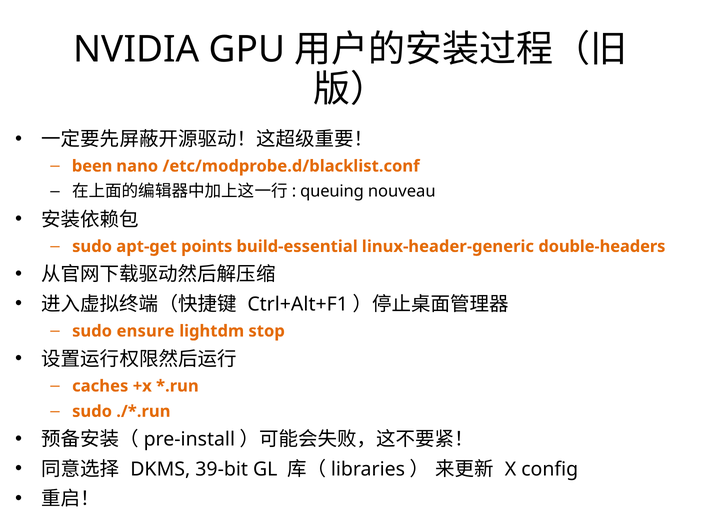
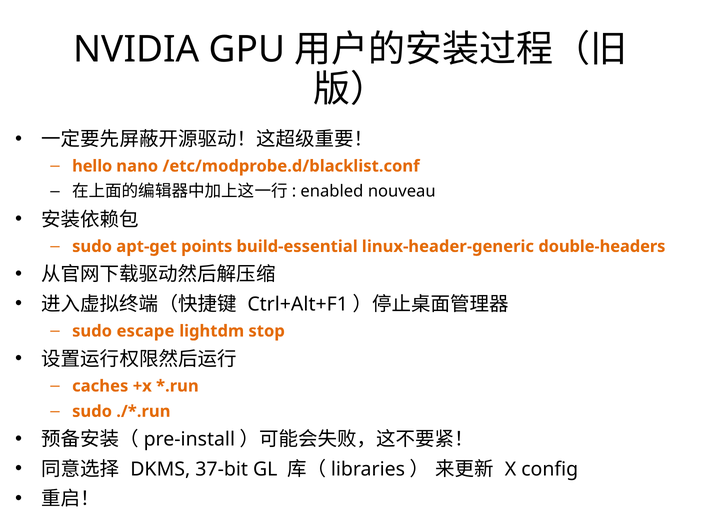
been: been -> hello (92, 166)
queuing: queuing -> enabled (332, 191)
ensure: ensure -> escape (145, 331)
39-bit: 39-bit -> 37-bit (222, 469)
